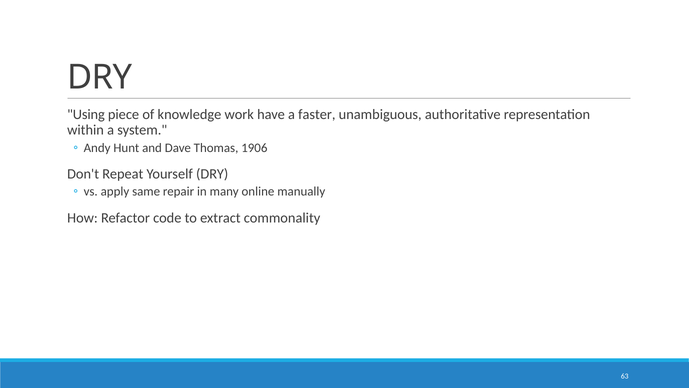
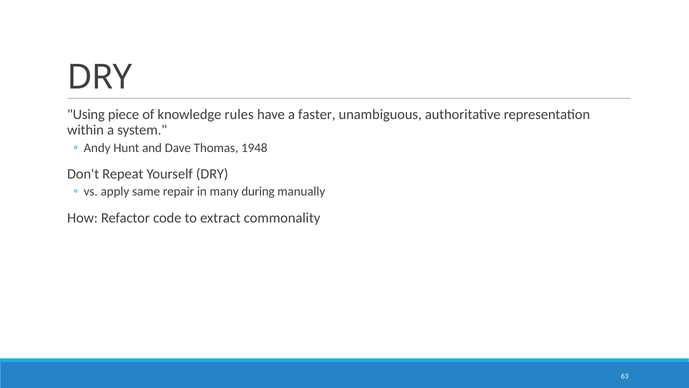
work: work -> rules (239, 115)
1906: 1906 -> 1948 (254, 148)
online: online -> during (258, 192)
